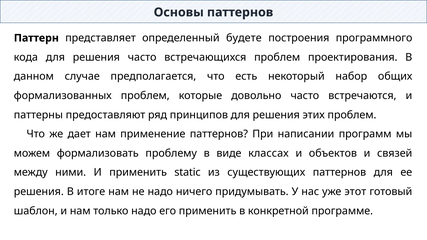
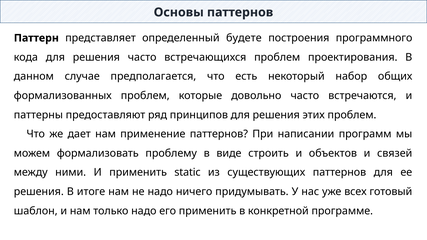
классах: классах -> строить (269, 153)
этот: этот -> всех (355, 192)
